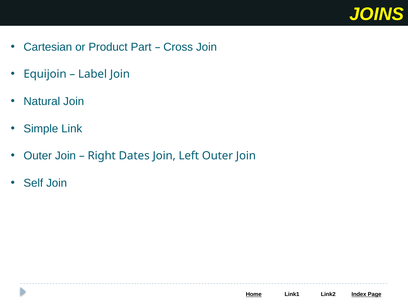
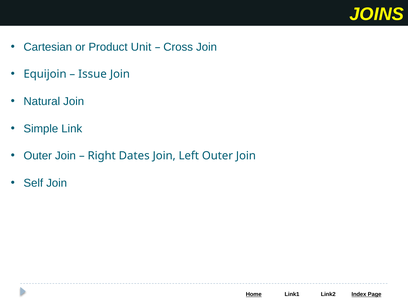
Part: Part -> Unit (141, 47)
Label: Label -> Issue (93, 74)
